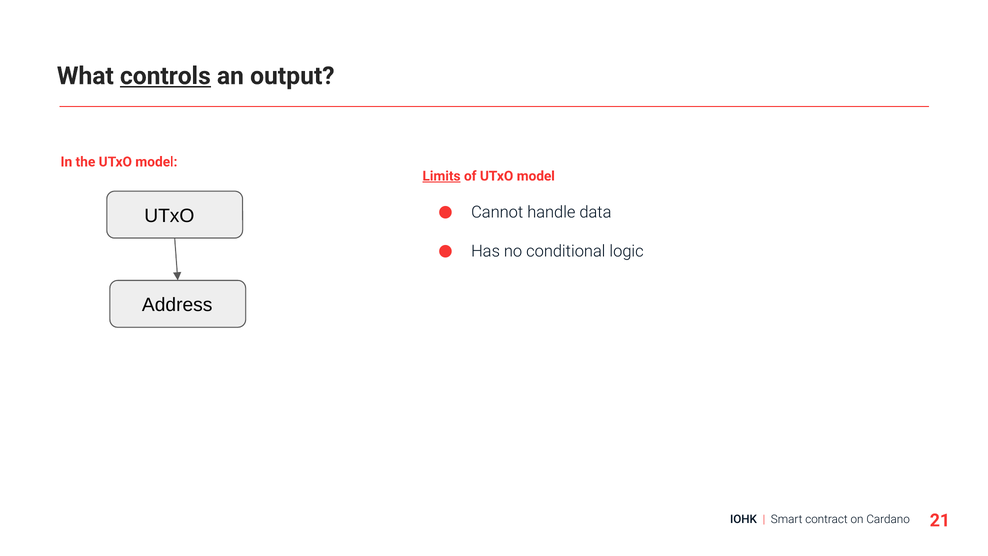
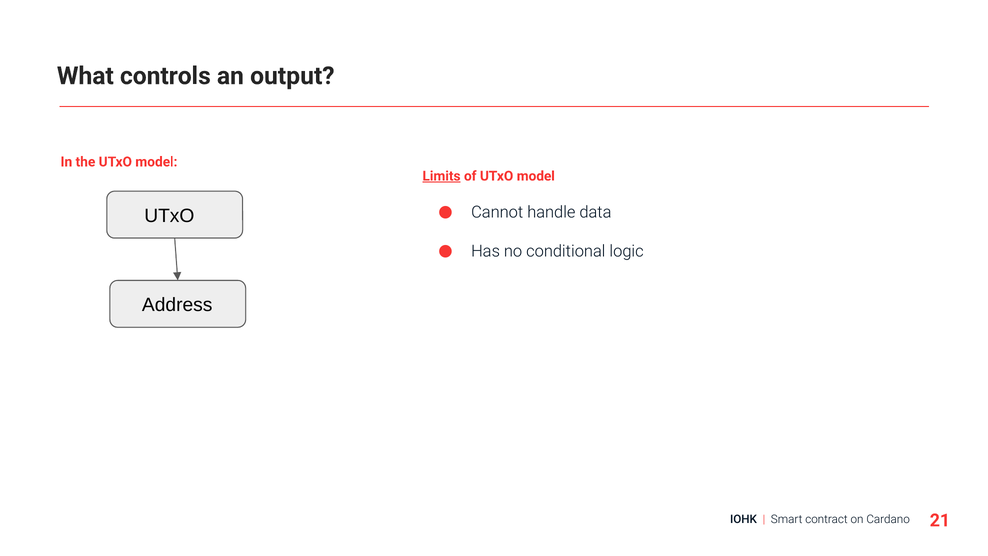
controls underline: present -> none (165, 76)
